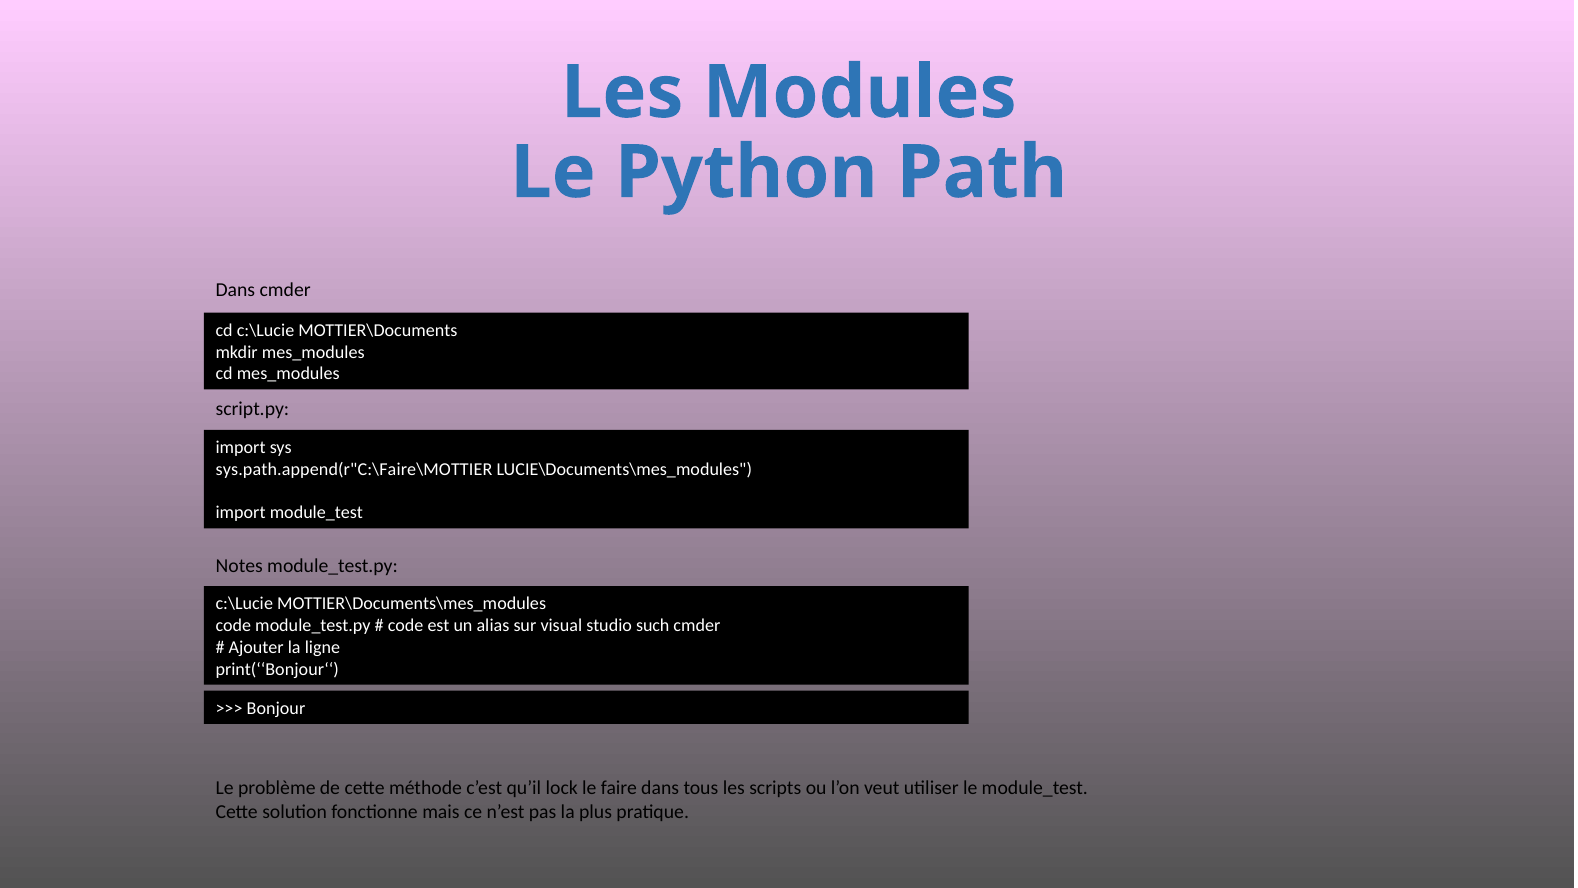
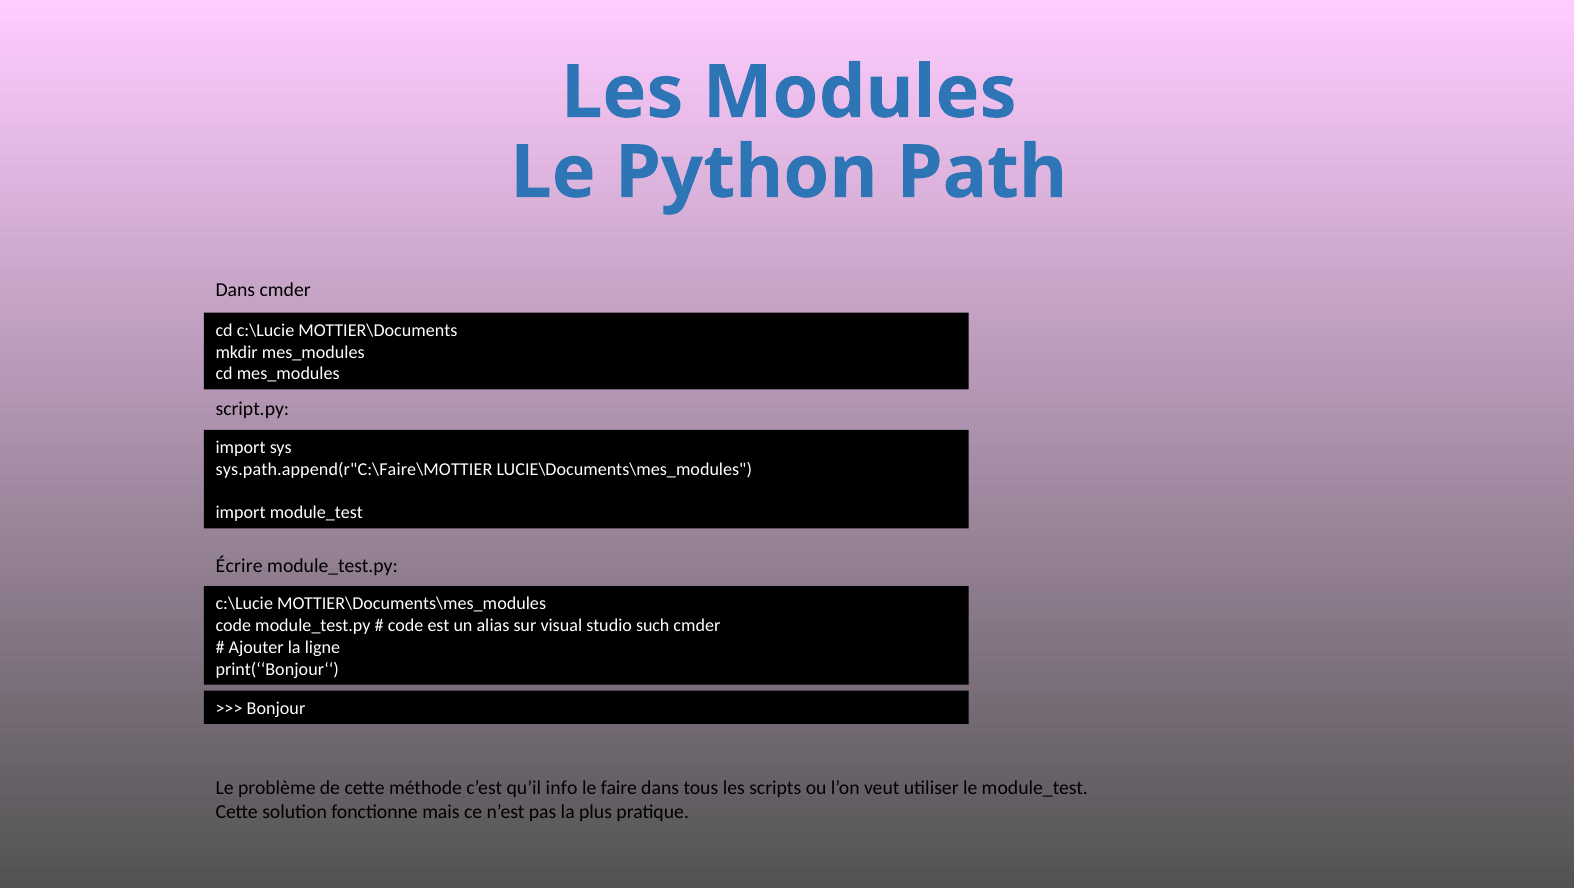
Notes: Notes -> Écrire (239, 565)
lock: lock -> info (562, 788)
